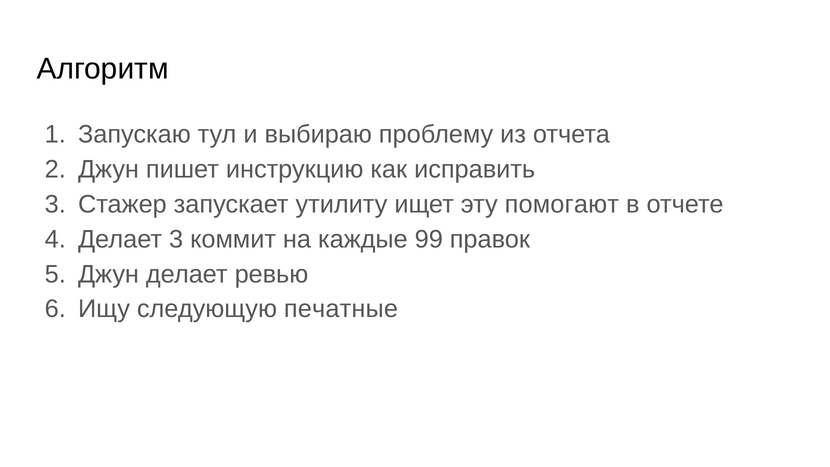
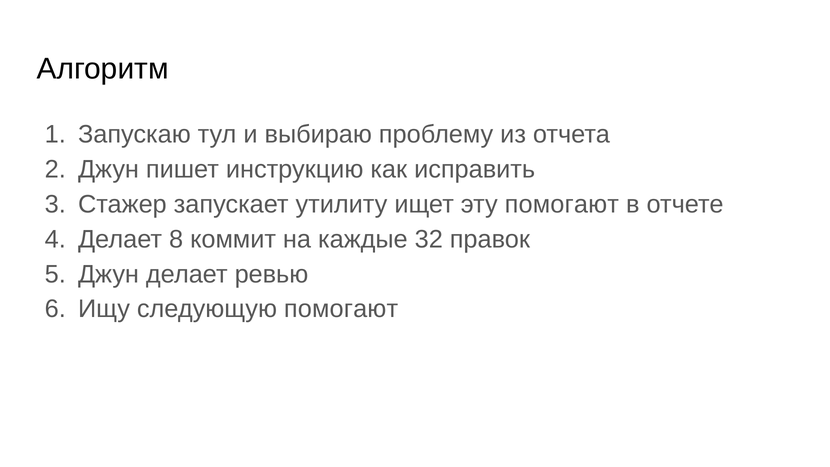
Делает 3: 3 -> 8 (176, 239)
99: 99 -> 32 (429, 239)
следующую печатные: печатные -> помогают (341, 309)
